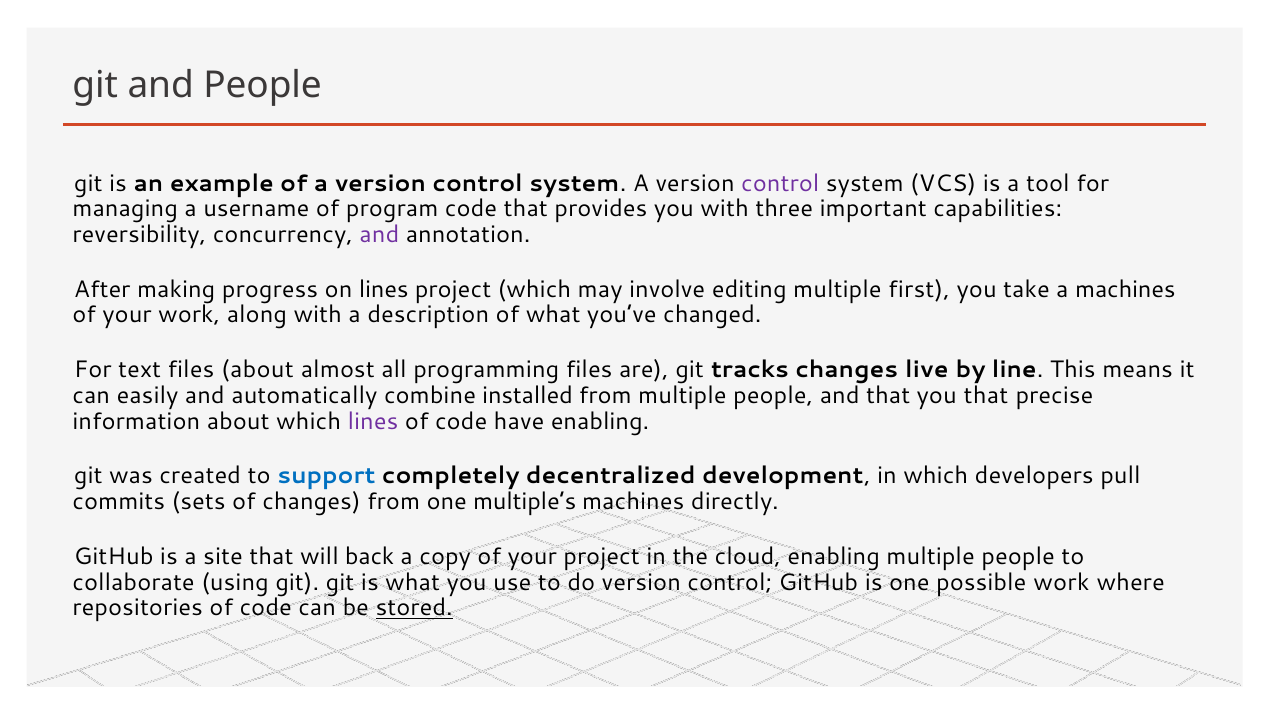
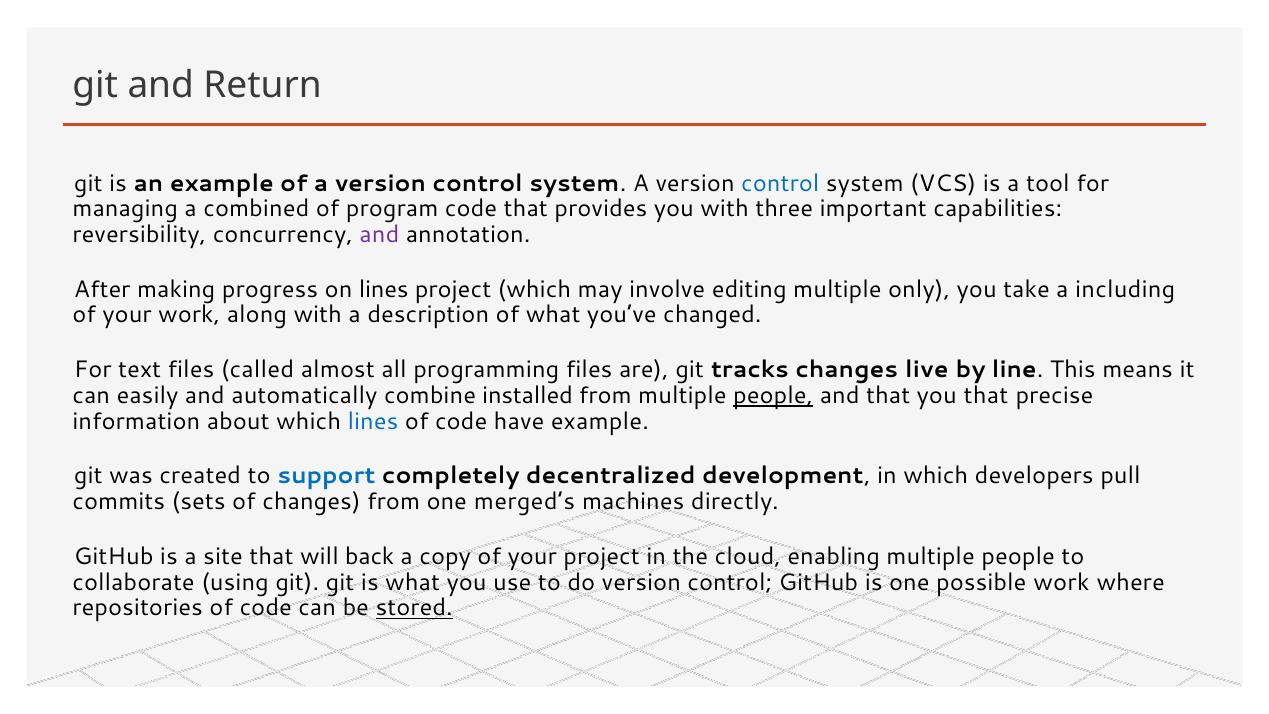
and People: People -> Return (263, 85)
control colour: purple -> blue (780, 183)
username: username -> combined (256, 209)
first: first -> only (919, 289)
a machines: machines -> including (1125, 289)
files about: about -> called (258, 370)
people underline: none -> present (773, 396)
lines colour: purple -> blue (373, 421)
have enabling: enabling -> example (600, 421)
multiple’s: multiple’s -> merged’s (524, 502)
